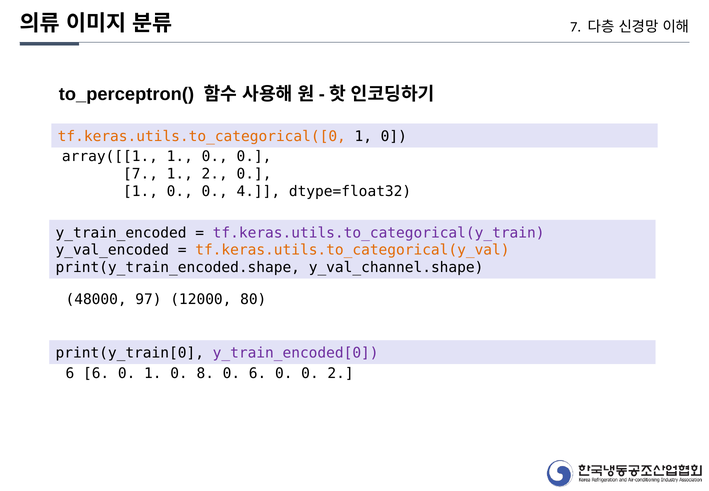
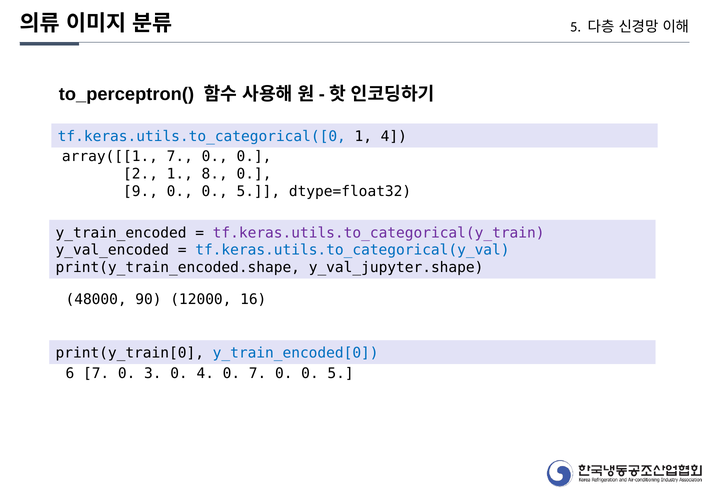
7: 7 -> 5 (576, 27)
tf.keras.utils.to_categorical([0 colour: orange -> blue (202, 136)
0: 0 -> 4 (394, 136)
array([[1 1: 1 -> 7 (180, 156)
7: 7 -> 2 (141, 174)
1 2: 2 -> 8 (215, 174)
1: 1 -> 9 (141, 191)
4: 4 -> 5 (258, 191)
tf.keras.utils.to_categorical(y_val colour: orange -> blue (352, 250)
y_val_channel.shape: y_val_channel.shape -> y_val_jupyter.shape (396, 268)
97: 97 -> 90 (148, 300)
80: 80 -> 16 (253, 300)
y_train_encoded[0 colour: purple -> blue (296, 353)
6 6: 6 -> 7 (96, 373)
1: 1 -> 3 (153, 373)
0 8: 8 -> 4 (205, 373)
0 6: 6 -> 7 (258, 373)
2: 2 -> 5 (341, 373)
